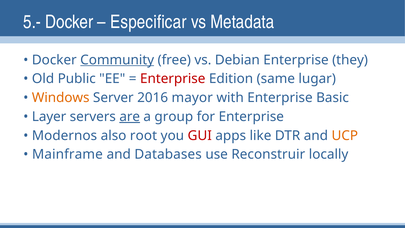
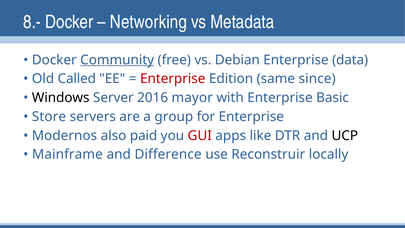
5.-: 5.- -> 8.- (32, 22)
Especificar: Especificar -> Networking (148, 22)
they: they -> data (350, 60)
Public: Public -> Called (77, 79)
lugar: lugar -> since (317, 79)
Windows colour: orange -> black (61, 98)
Layer: Layer -> Store (49, 117)
are underline: present -> none (130, 117)
root: root -> paid (144, 135)
UCP colour: orange -> black (345, 135)
Databases: Databases -> Difference (168, 154)
